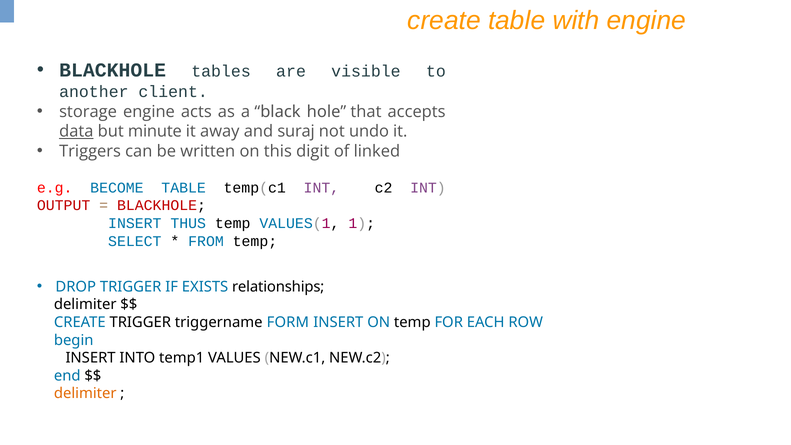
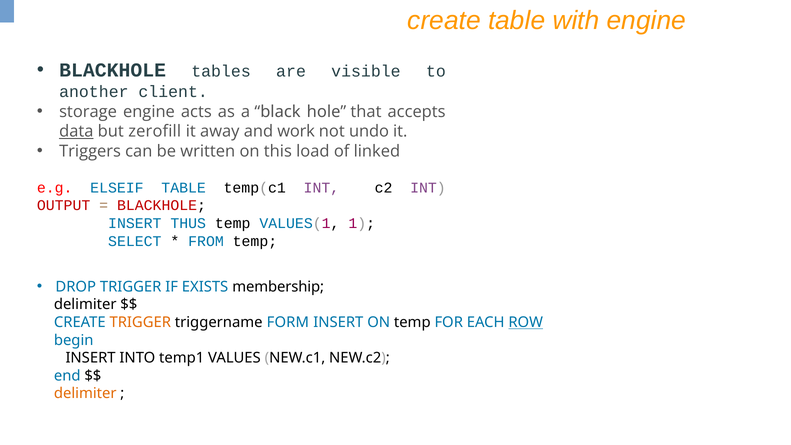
minute: minute -> zerofill (155, 132)
suraj: suraj -> work (296, 132)
digit: digit -> load (313, 151)
BECOME: BECOME -> ELSEIF (117, 188)
relationships: relationships -> membership (278, 287)
TRIGGER colour: black -> orange (140, 322)
ROW underline: none -> present (526, 322)
